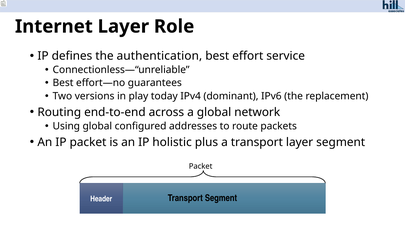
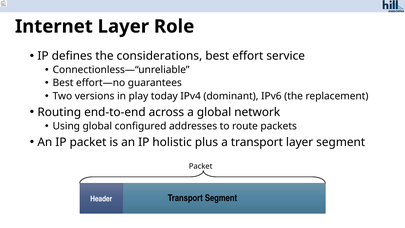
authentication: authentication -> considerations (159, 56)
